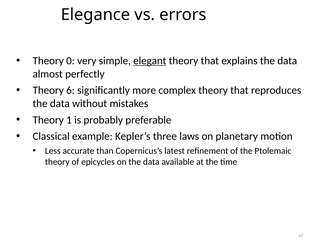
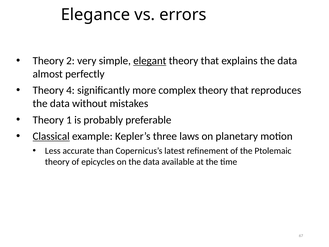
0: 0 -> 2 (70, 61)
6: 6 -> 4 (70, 90)
Classical underline: none -> present (51, 136)
